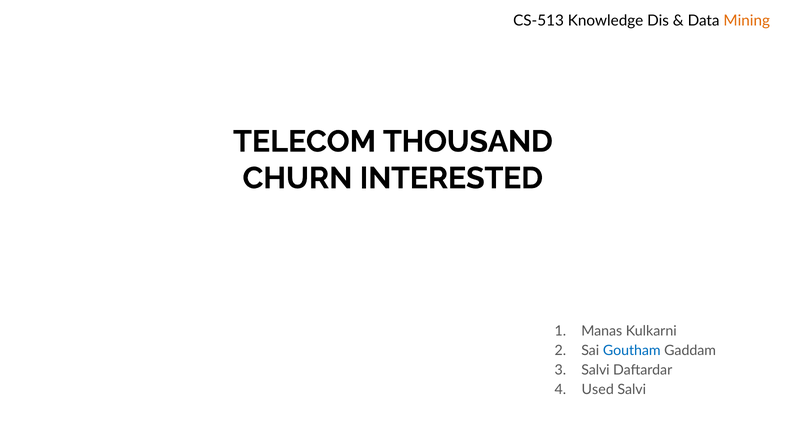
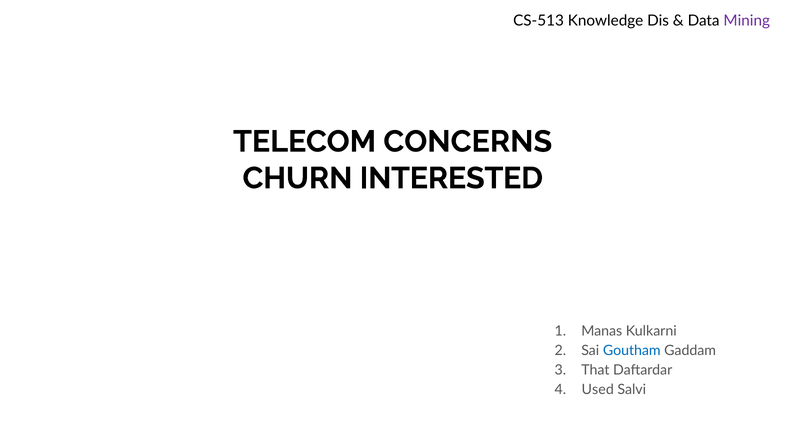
Mining colour: orange -> purple (747, 21)
THOUSAND: THOUSAND -> CONCERNS (468, 142)
Salvi: Salvi -> That (595, 371)
